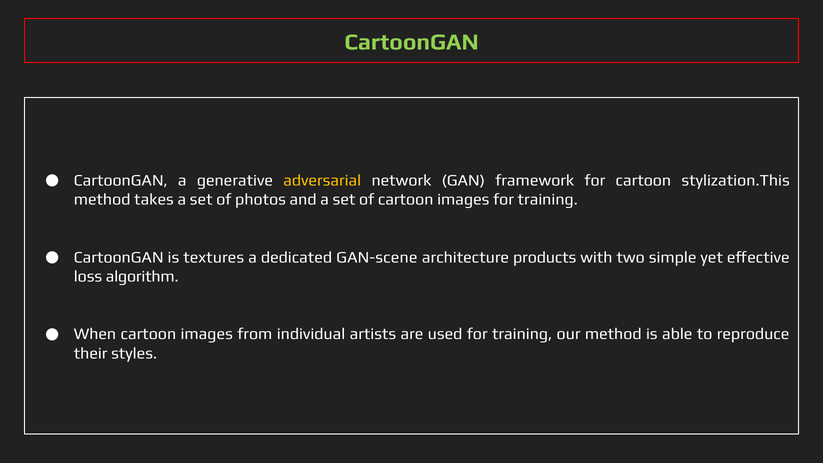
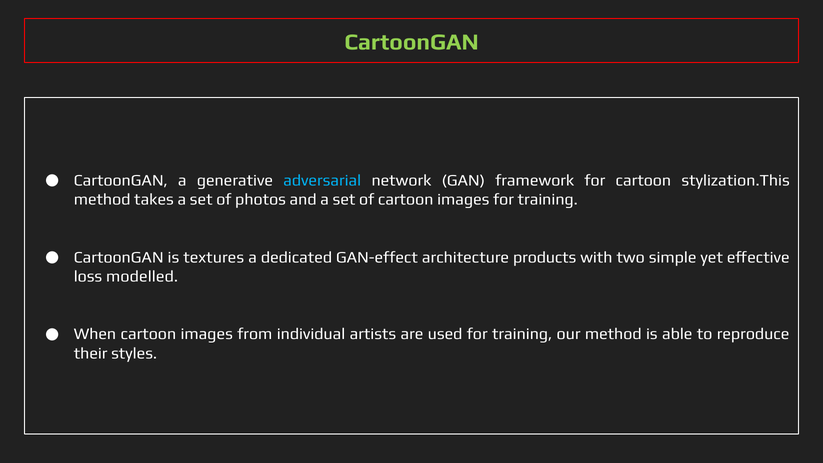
adversarial colour: yellow -> light blue (322, 180)
GAN-scene: GAN-scene -> GAN-effect (377, 257)
algorithm: algorithm -> modelled (142, 276)
